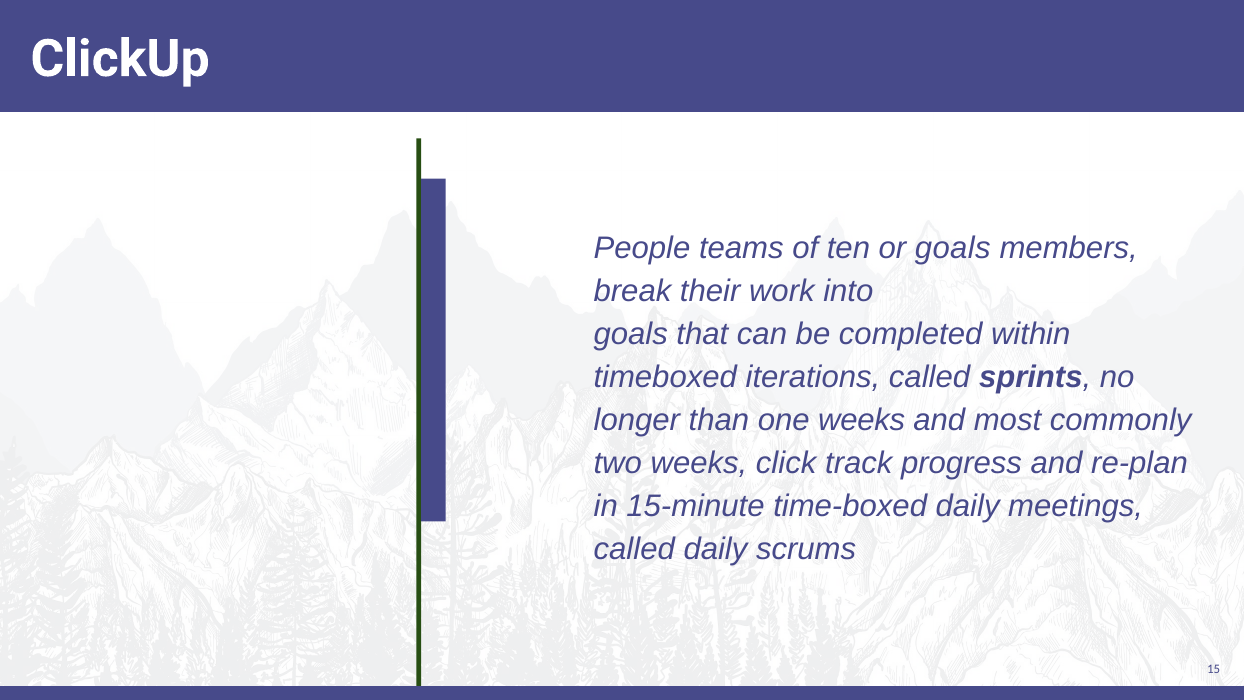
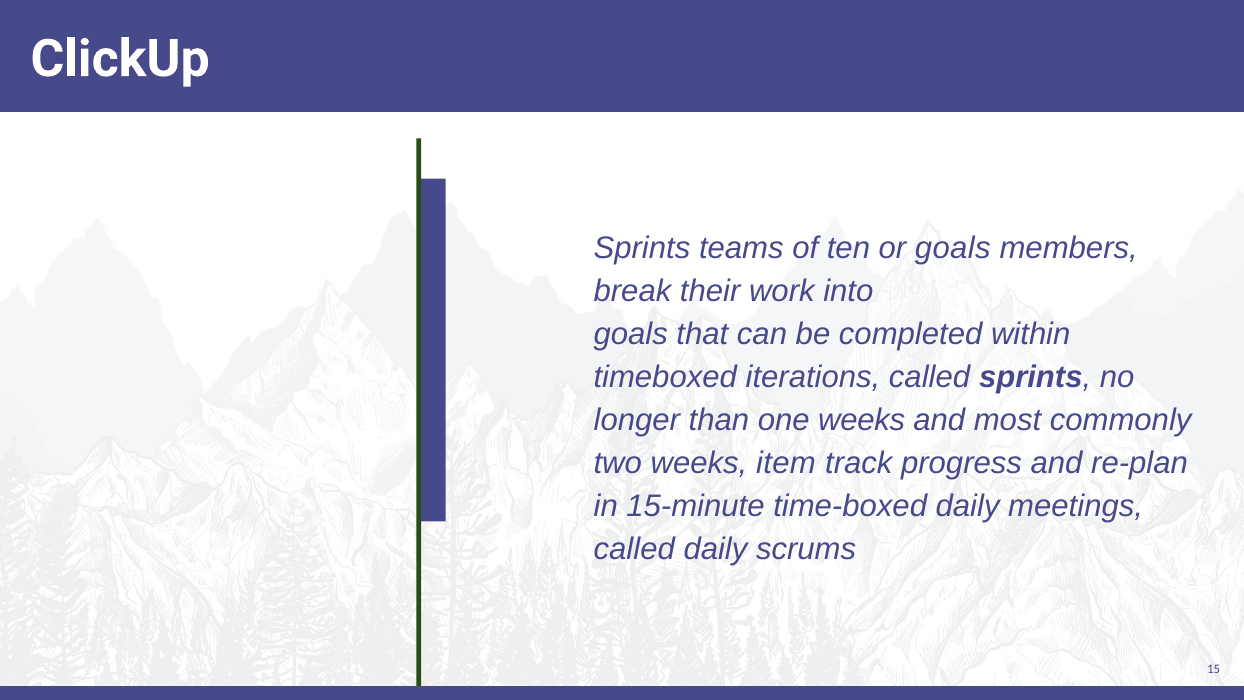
People: People -> Sprints (642, 248)
click: click -> item (786, 463)
